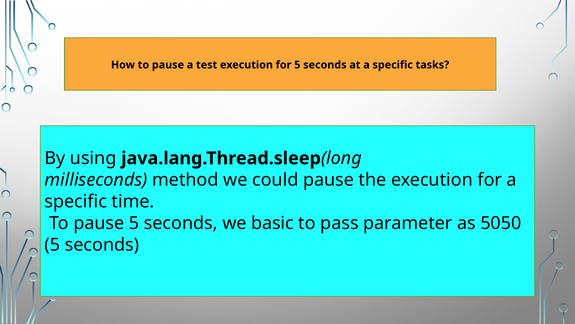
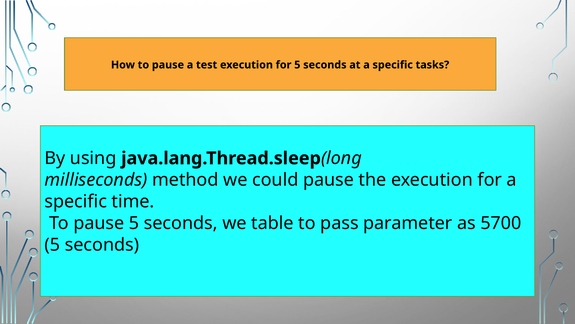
basic: basic -> table (272, 223)
5050: 5050 -> 5700 (501, 223)
